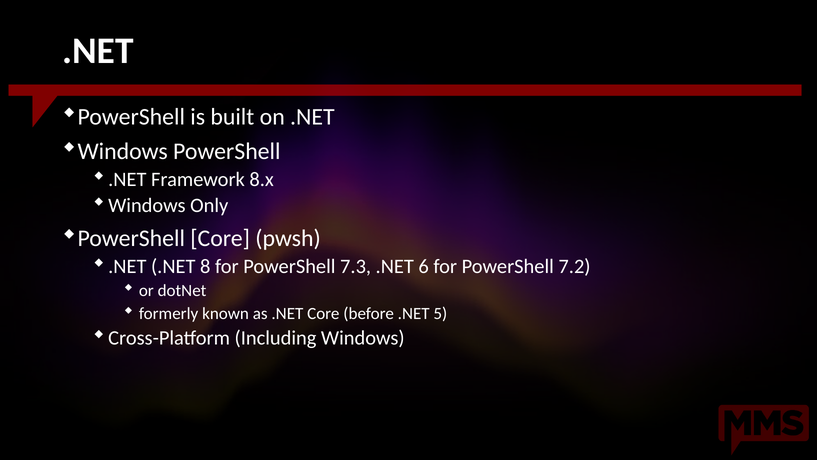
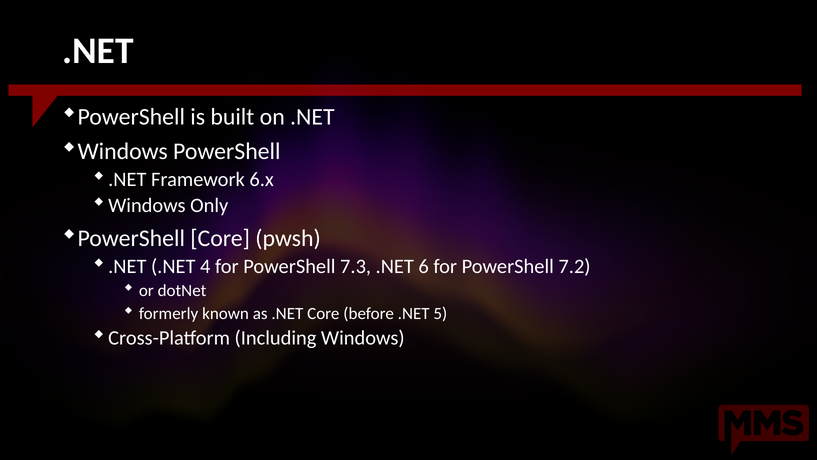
8.x: 8.x -> 6.x (262, 179)
8: 8 -> 4 (205, 266)
